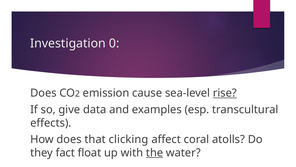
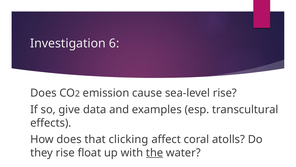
0: 0 -> 6 (114, 43)
rise underline: present -> none (225, 93)
they fact: fact -> rise (65, 152)
